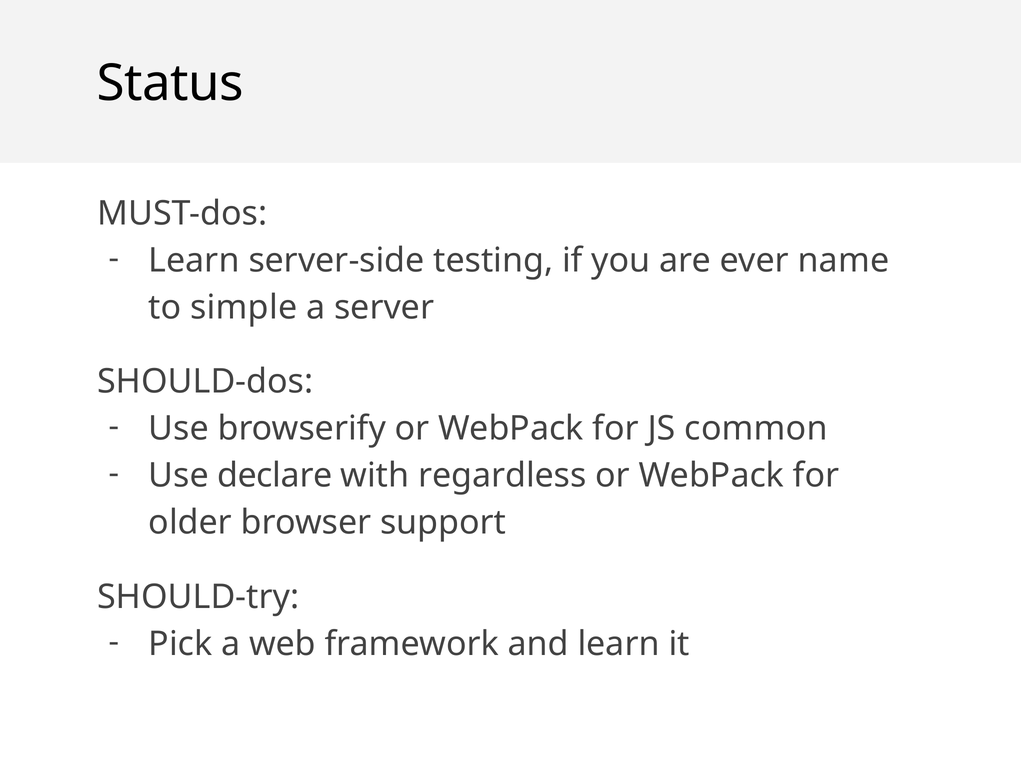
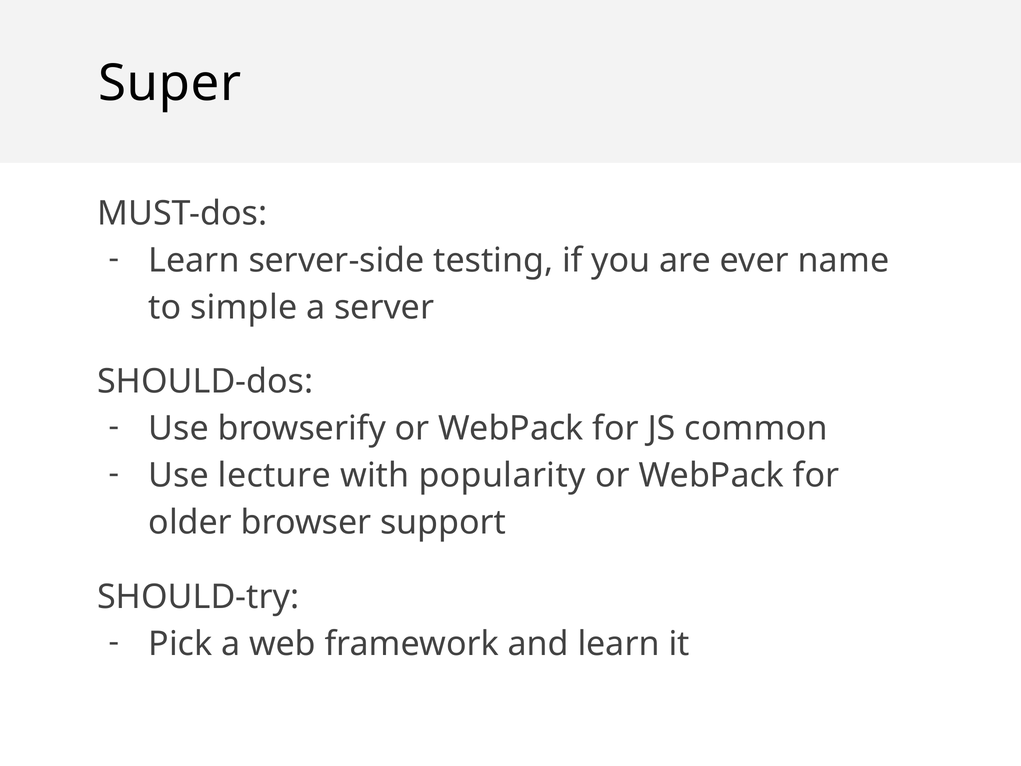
Status: Status -> Super (170, 83)
declare: declare -> lecture (274, 475)
regardless: regardless -> popularity (502, 475)
